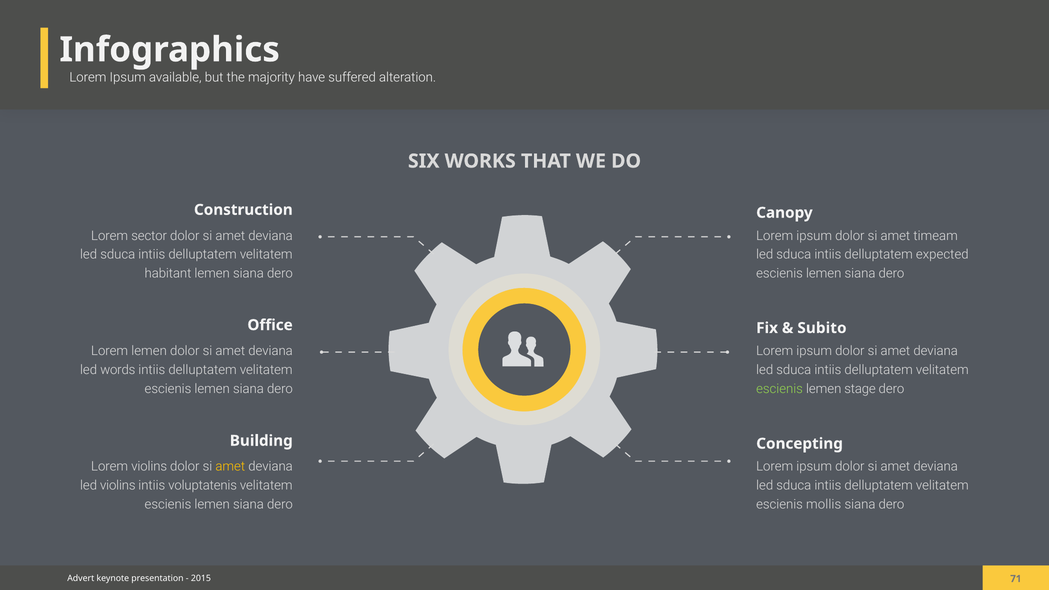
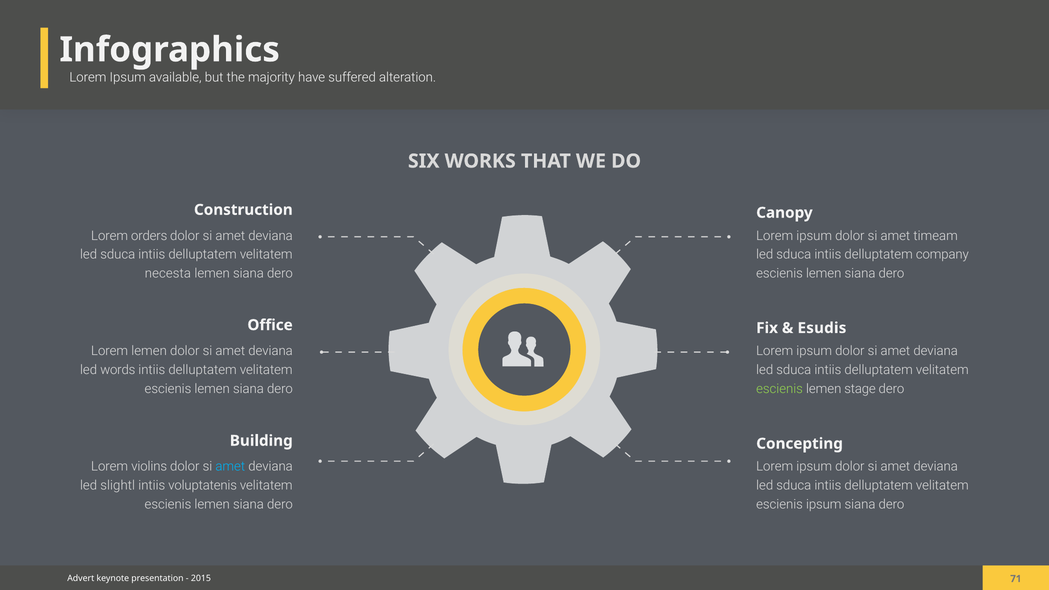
sector: sector -> orders (149, 236)
expected: expected -> company (942, 255)
habitant: habitant -> necesta (168, 273)
Subito: Subito -> Esudis (822, 328)
amet colour: yellow -> light blue (230, 467)
led violins: violins -> slightl (118, 486)
escienis mollis: mollis -> ipsum (824, 504)
